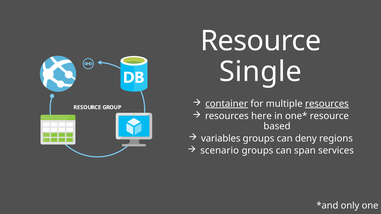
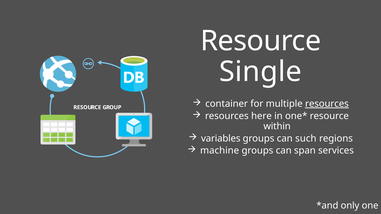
container underline: present -> none (227, 104)
based: based -> within (277, 126)
deny: deny -> such (306, 139)
scenario: scenario -> machine (220, 151)
